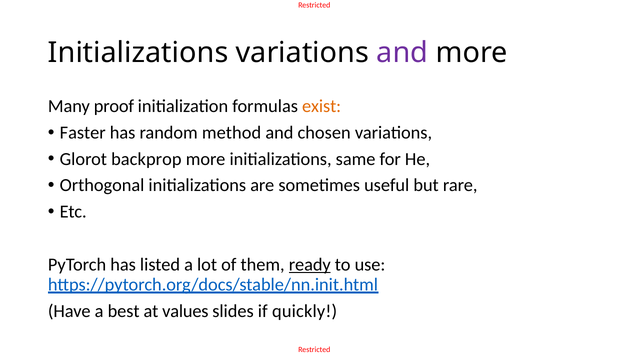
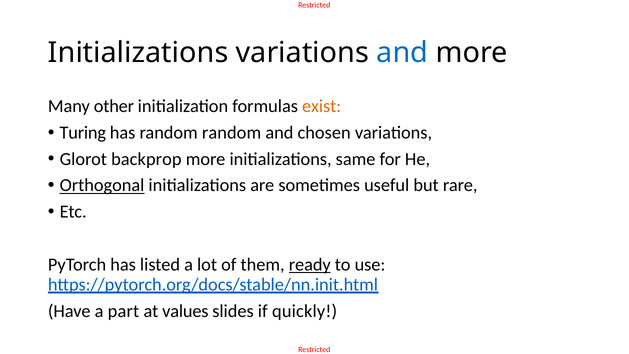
and colour: purple -> blue (402, 53)
proof: proof -> other (114, 106)
Faster: Faster -> Turing (83, 133)
random method: method -> random (232, 133)
Orthogonal underline: none -> present (102, 185)
best: best -> part (123, 311)
